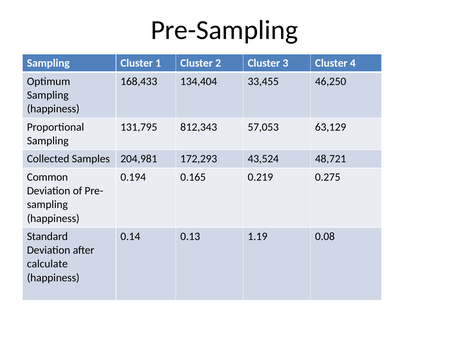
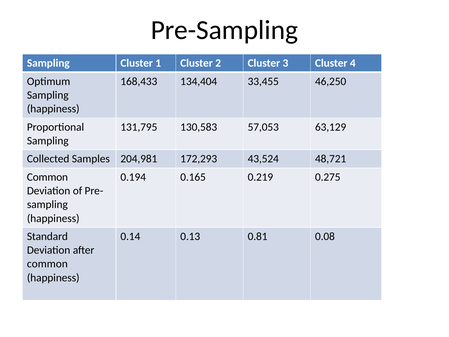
812,343: 812,343 -> 130,583 (199, 127)
1.19: 1.19 -> 0.81 (258, 236)
calculate: calculate -> common (47, 264)
